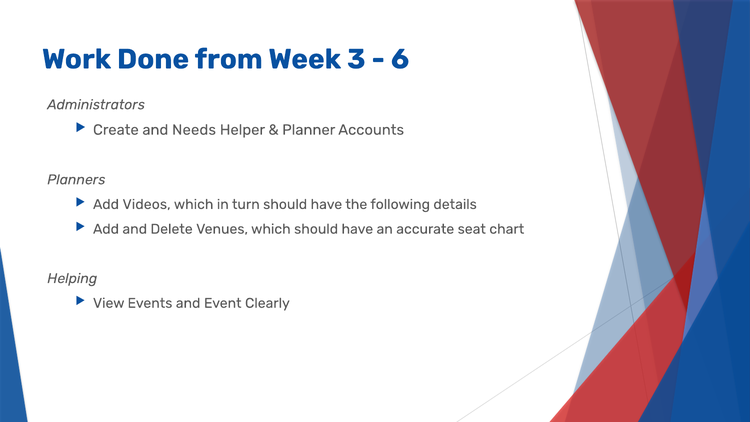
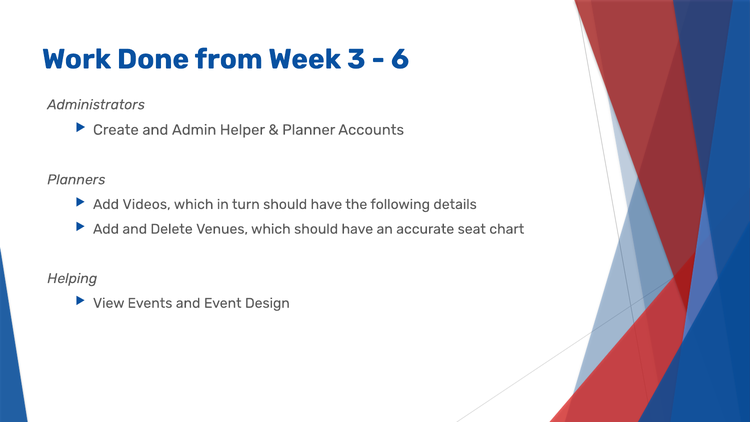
Needs: Needs -> Admin (194, 130)
Clearly: Clearly -> Design (267, 303)
